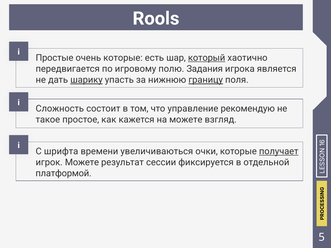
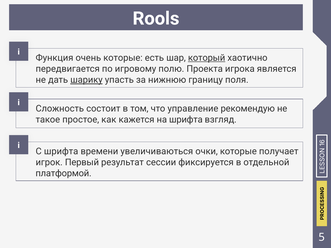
Простые: Простые -> Функция (54, 58)
Задания: Задания -> Проекта (205, 69)
границу underline: present -> none (206, 80)
на можете: можете -> шрифта (186, 120)
получает underline: present -> none (279, 151)
игрок Можете: Можете -> Первый (82, 163)
